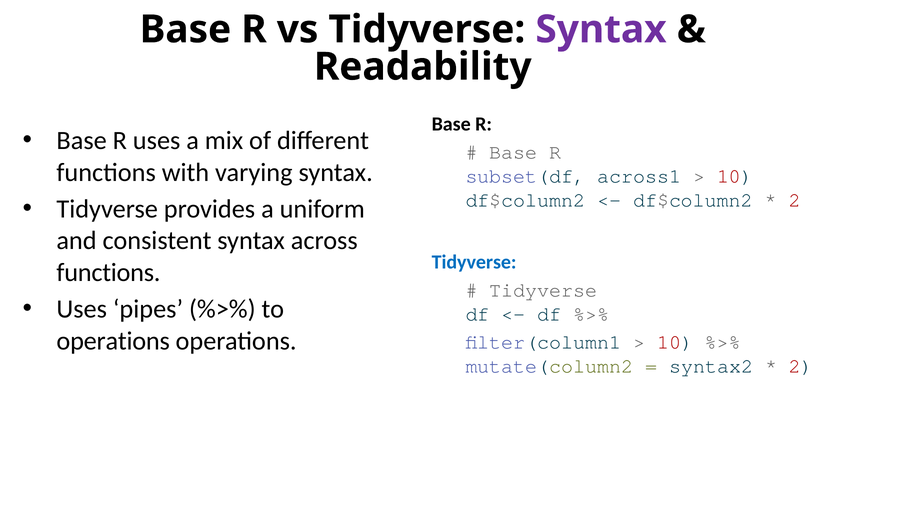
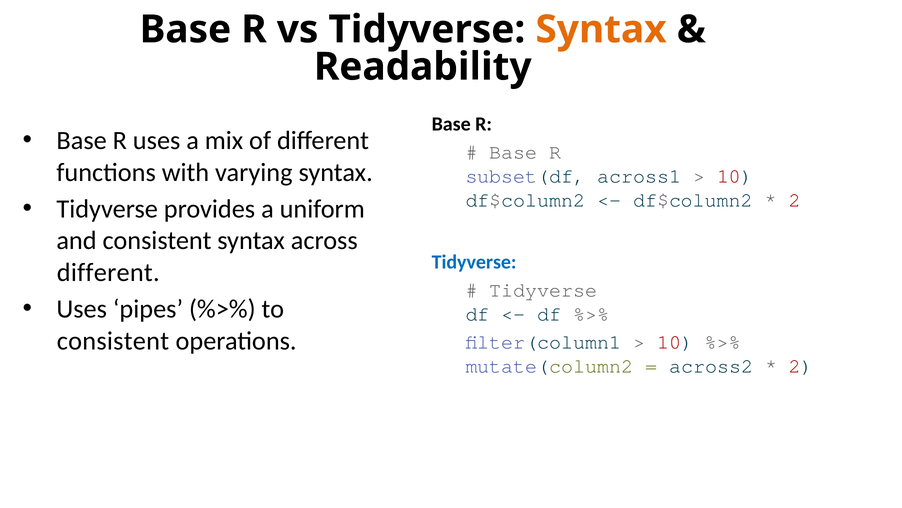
Syntax colour: purple -> orange (601, 29)
functions: functions -> different (108, 272)
operations: operations -> consistent (113, 340)
syntax2: syntax2 -> across2 (711, 366)
